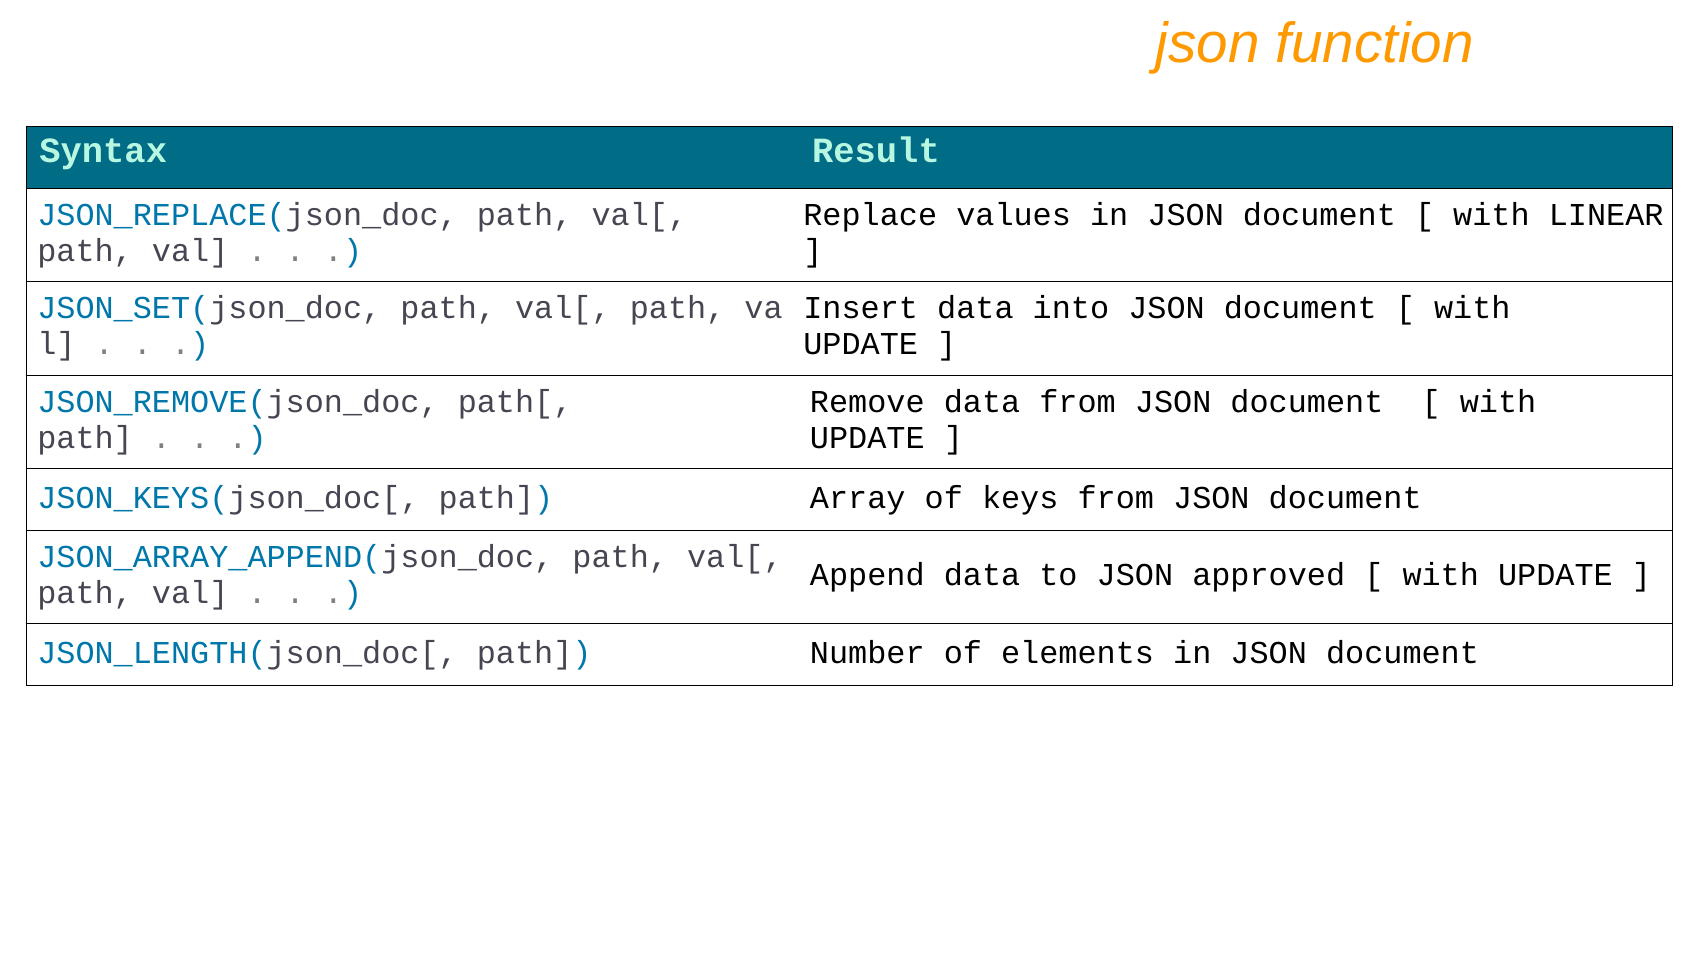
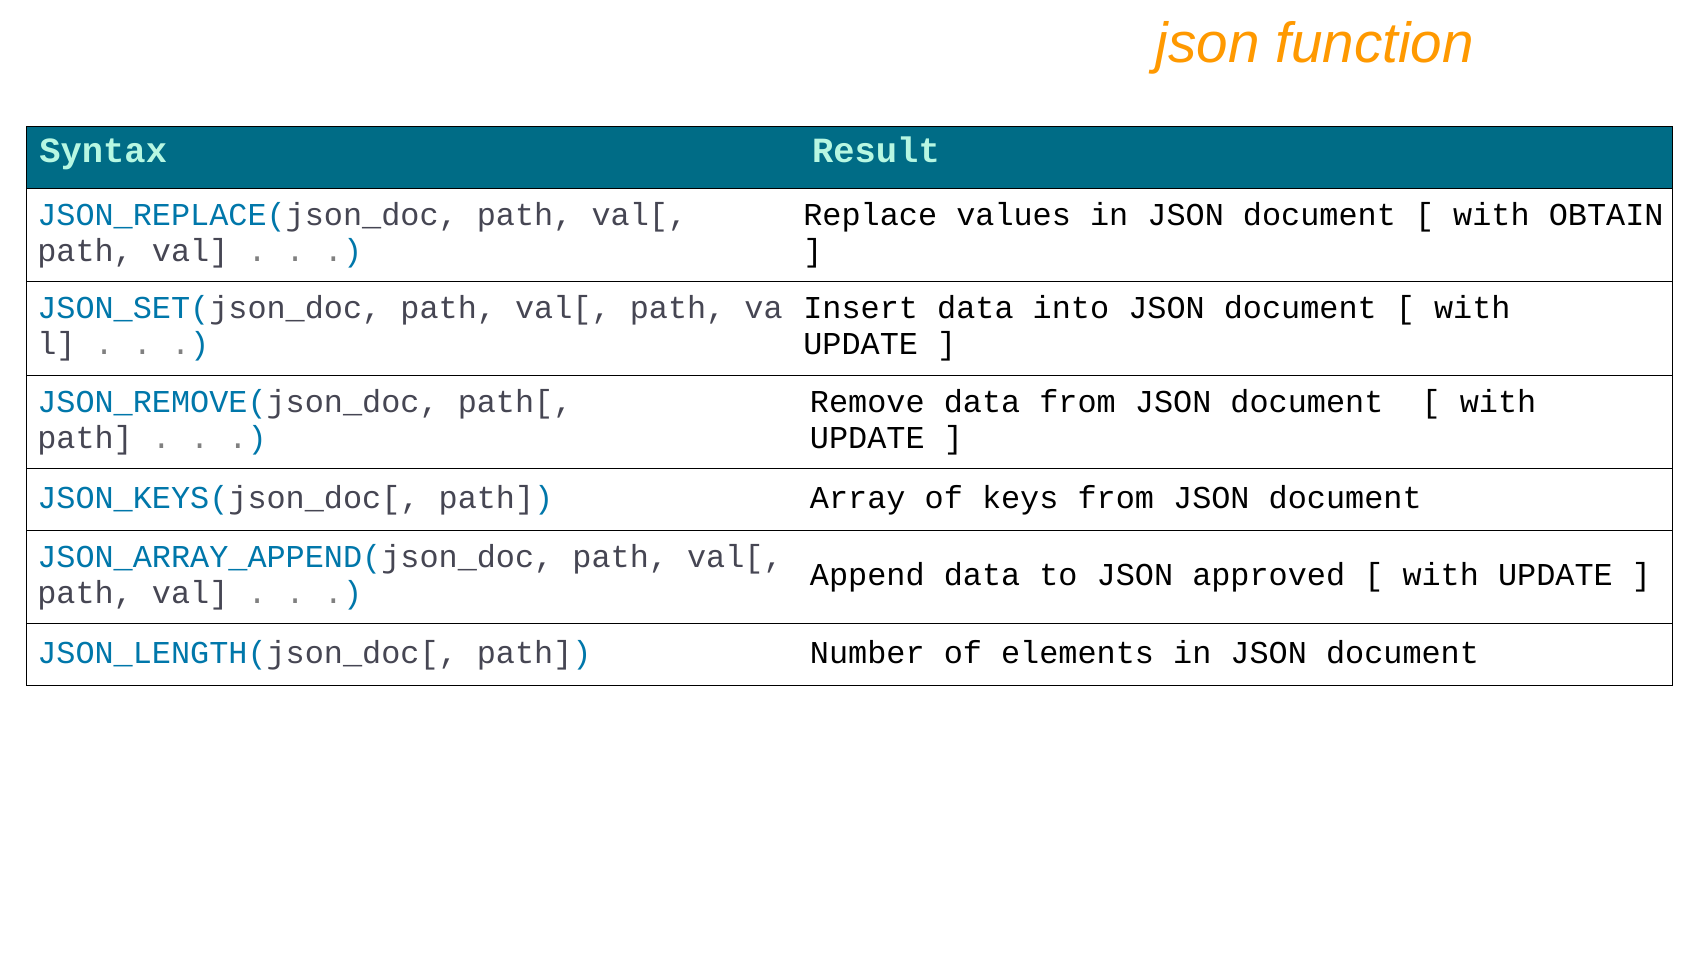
LINEAR: LINEAR -> OBTAIN (1606, 215)
